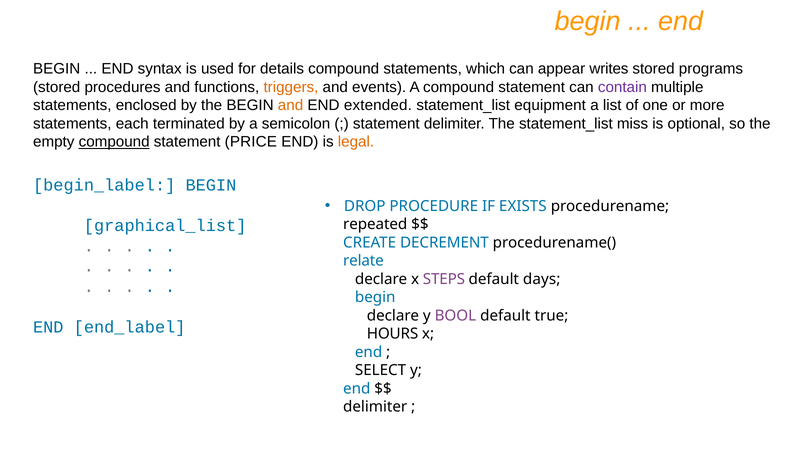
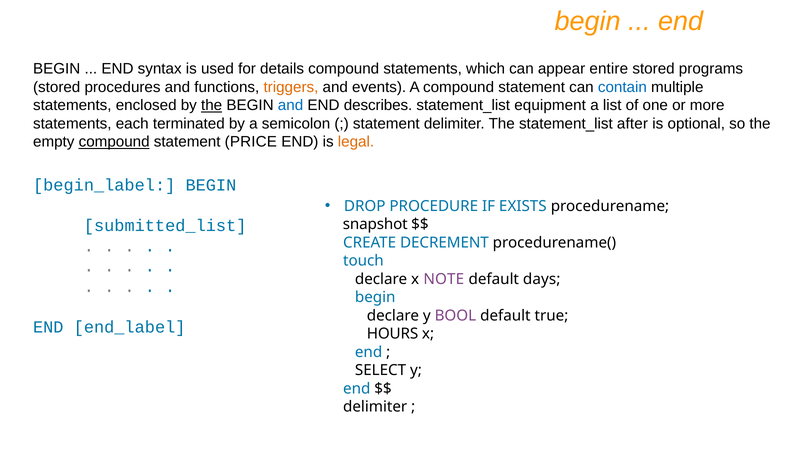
writes: writes -> entire (609, 69)
contain colour: purple -> blue (622, 87)
the underline: none -> present (212, 105)
and colour: orange -> blue (291, 105)
extended: extended -> describes (378, 105)
miss: miss -> after (632, 124)
graphical_list: graphical_list -> submitted_list (165, 226)
repeated: repeated -> snapshot (375, 225)
relate: relate -> touch (363, 261)
STEPS: STEPS -> NOTE (444, 279)
